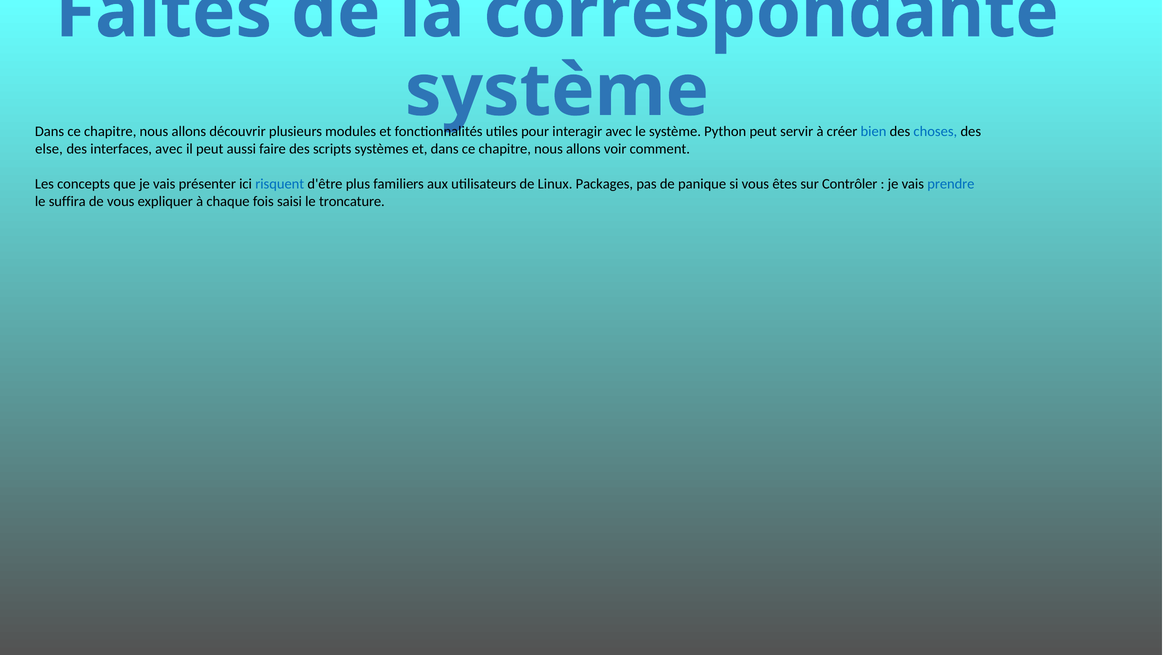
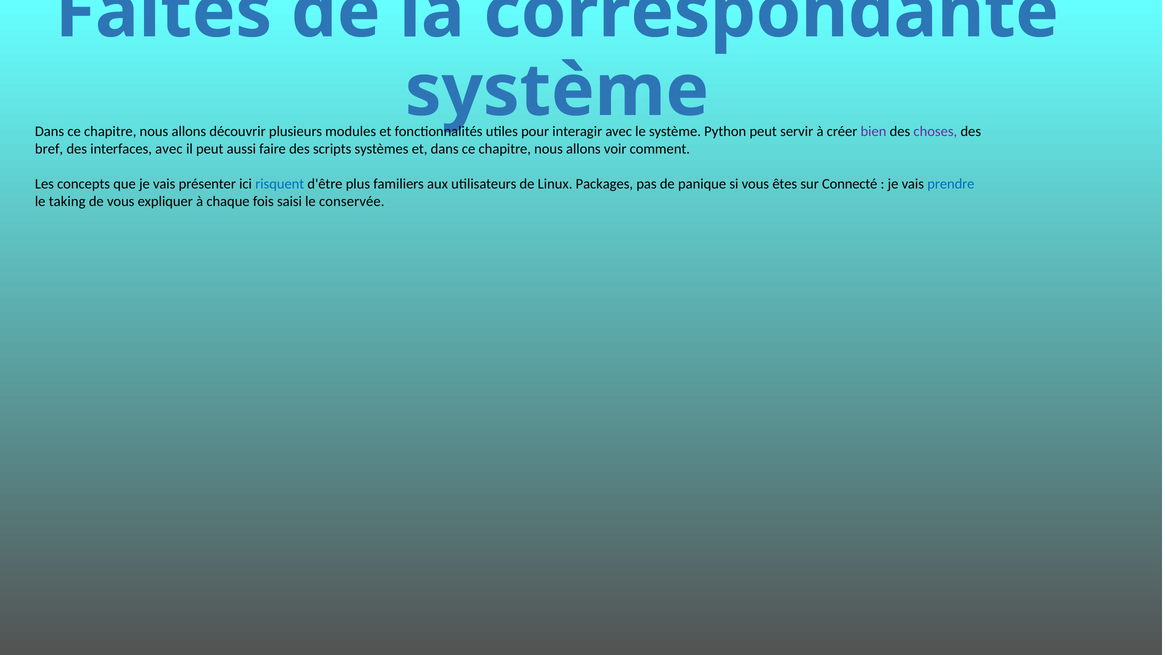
bien colour: blue -> purple (873, 132)
choses colour: blue -> purple (935, 132)
else: else -> bref (49, 149)
Contrôler: Contrôler -> Connecté (850, 184)
suffira: suffira -> taking (67, 202)
troncature: troncature -> conservée (352, 202)
